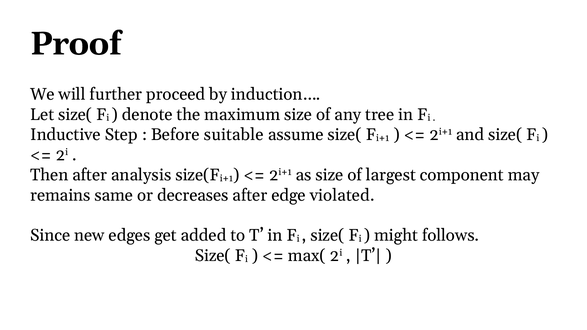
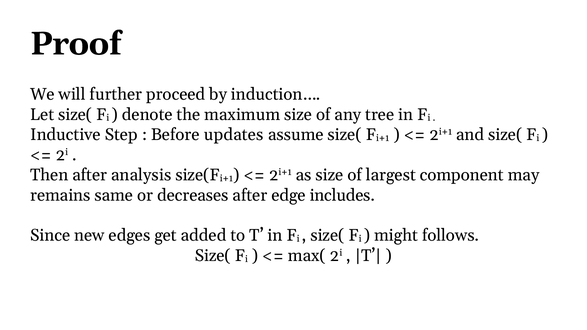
suitable: suitable -> updates (234, 135)
violated: violated -> includes (342, 195)
